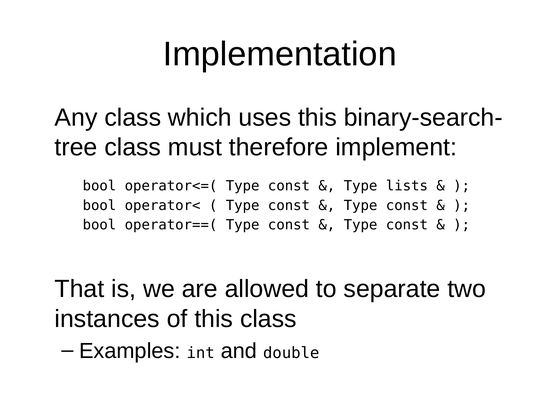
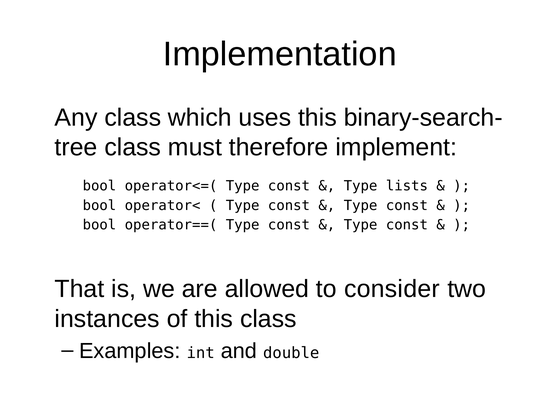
separate: separate -> consider (392, 289)
